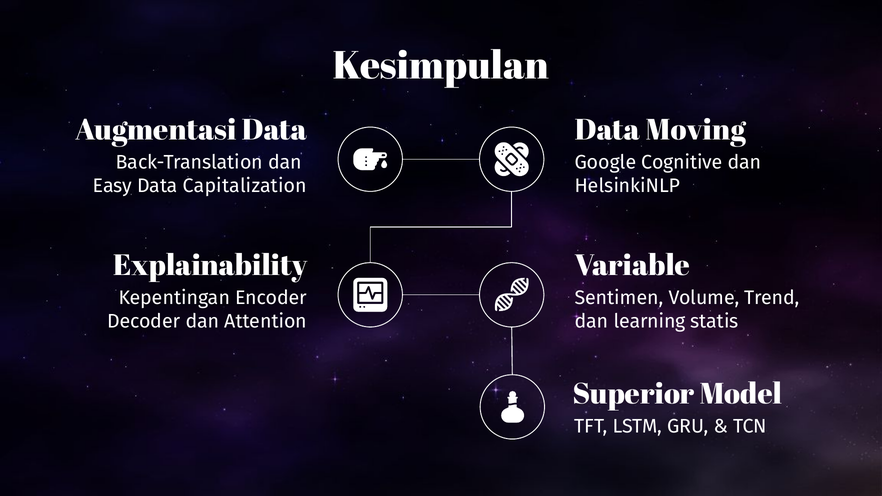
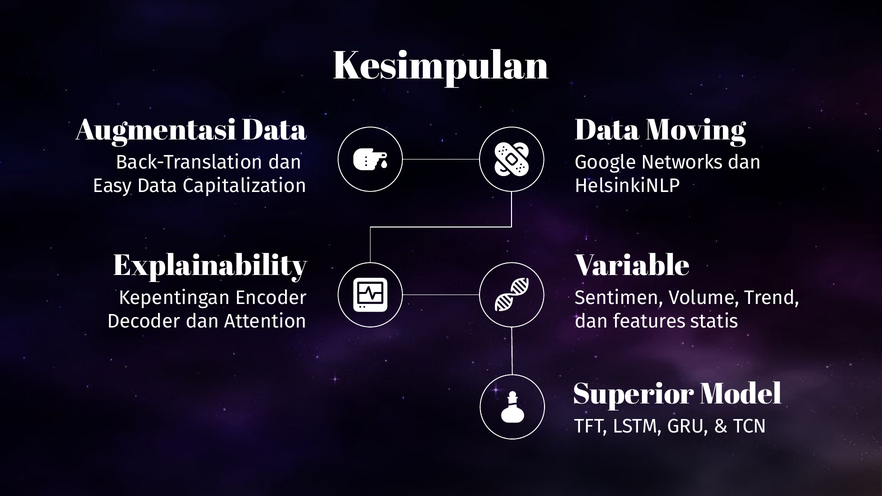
Cognitive: Cognitive -> Networks (682, 162)
learning: learning -> features (650, 322)
